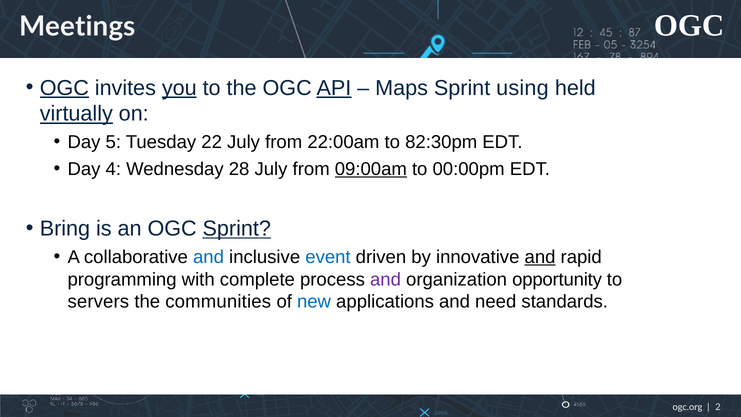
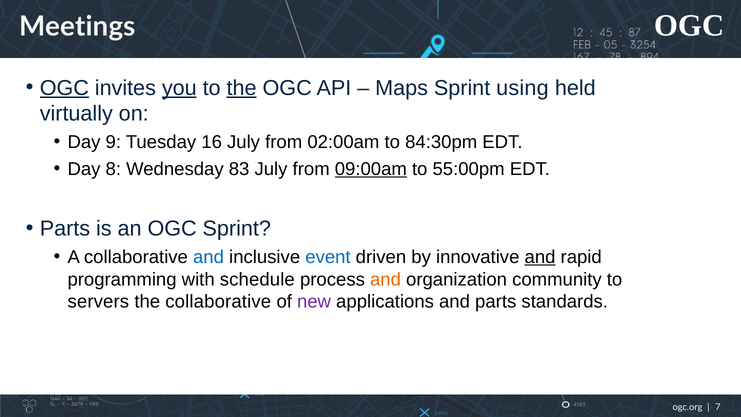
the underline: none -> present (242, 88)
API underline: present -> none (334, 88)
virtually underline: present -> none (76, 114)
5: 5 -> 9 (113, 142)
22: 22 -> 16 (212, 142)
22:00am: 22:00am -> 02:00am (343, 142)
82:30pm: 82:30pm -> 84:30pm (441, 142)
4: 4 -> 8 (113, 169)
28: 28 -> 83 (239, 169)
00:00pm: 00:00pm -> 55:00pm (469, 169)
Bring: Bring -> Parts (65, 229)
Sprint underline: present -> none (237, 229)
complete: complete -> schedule (257, 279)
and colour: purple -> orange (385, 279)
opportunity: opportunity -> community (557, 279)
the communities: communities -> collaborative (218, 302)
new colour: blue -> purple (314, 302)
and need: need -> parts (496, 302)
2: 2 -> 7 (718, 407)
